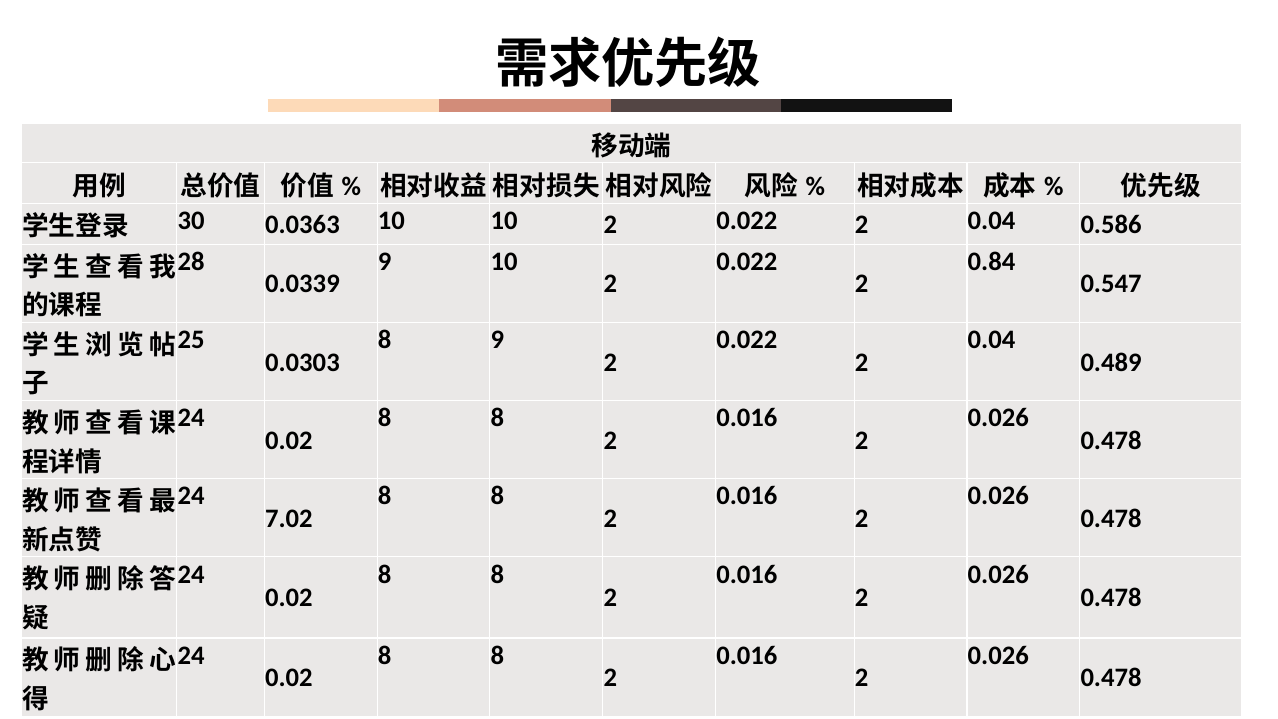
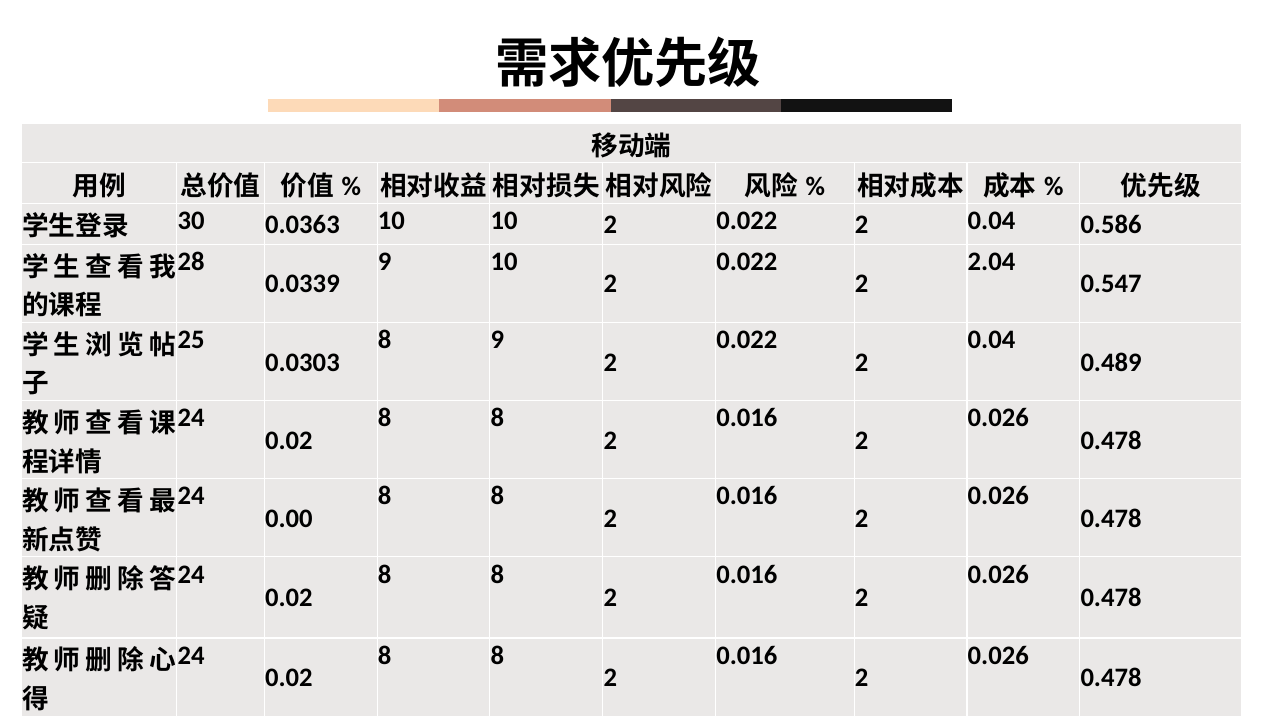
0.84: 0.84 -> 2.04 (992, 262)
7.02: 7.02 -> 0.00 (289, 518)
